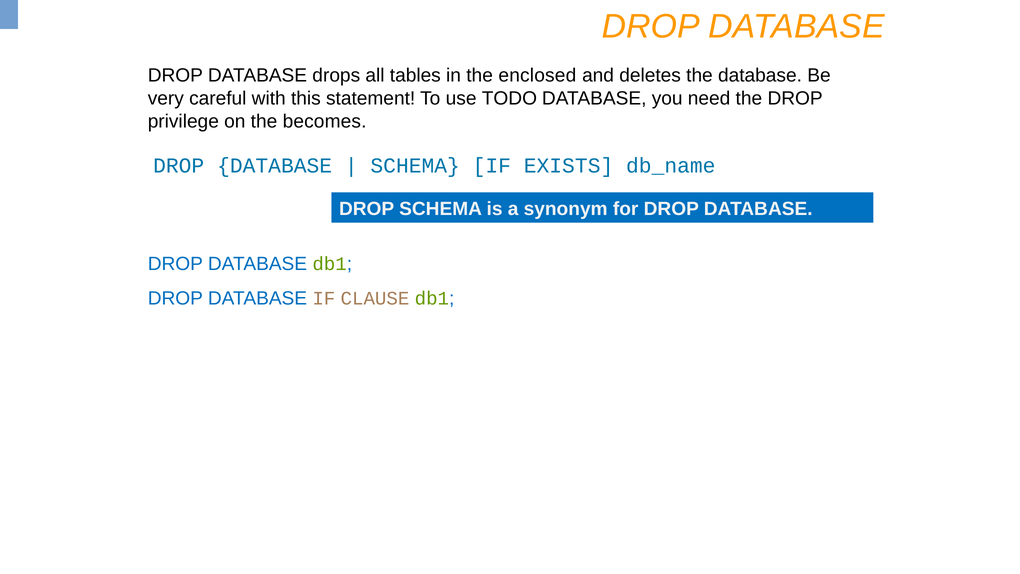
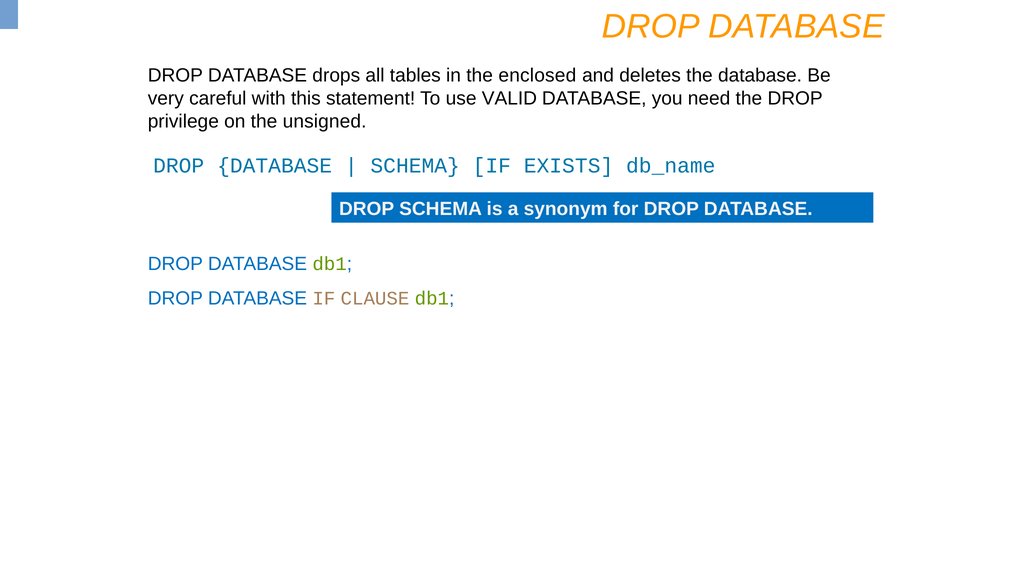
TODO: TODO -> VALID (509, 98)
becomes: becomes -> unsigned (325, 121)
